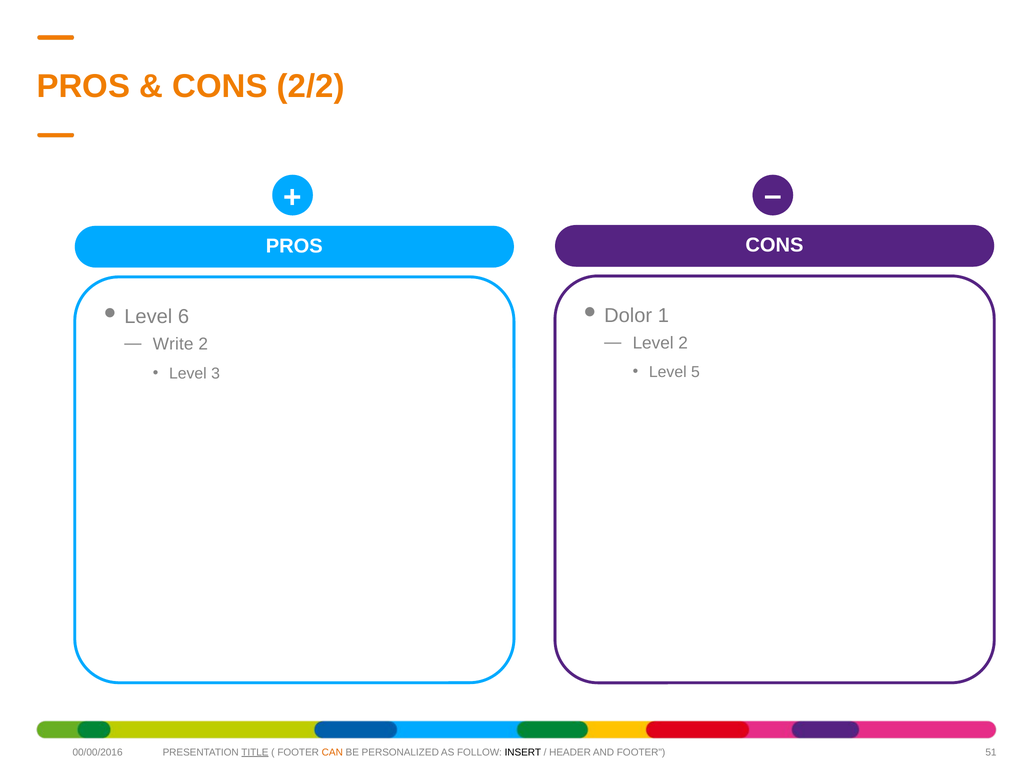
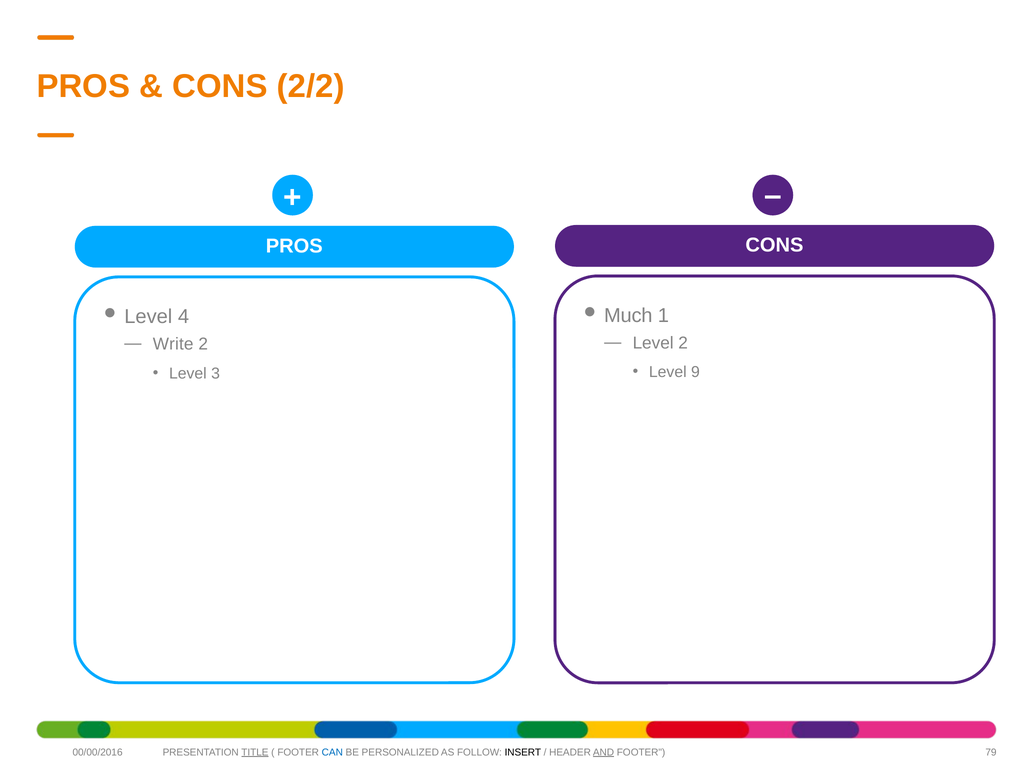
Dolor: Dolor -> Much (628, 315)
6: 6 -> 4 (184, 317)
5: 5 -> 9 (695, 372)
CAN colour: orange -> blue (332, 752)
AND underline: none -> present (604, 752)
51: 51 -> 79 (991, 752)
